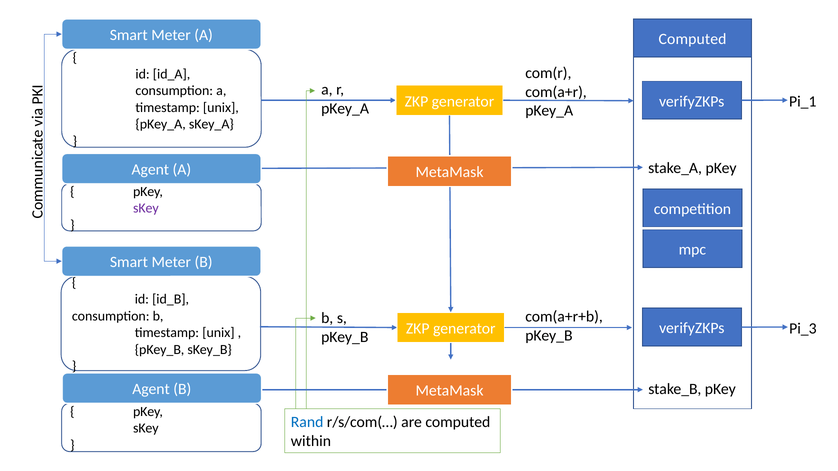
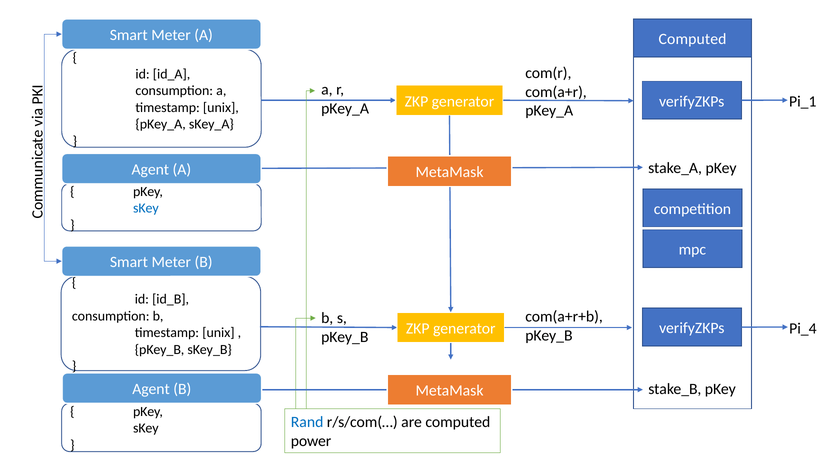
sKey colour: purple -> blue (146, 208)
Pi_3: Pi_3 -> Pi_4 (803, 329)
within: within -> power (311, 441)
